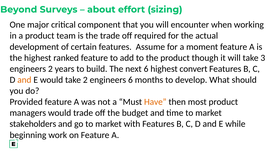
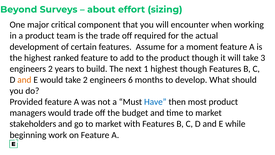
next 6: 6 -> 1 (146, 69)
highest convert: convert -> though (193, 69)
Have colour: orange -> blue (155, 102)
